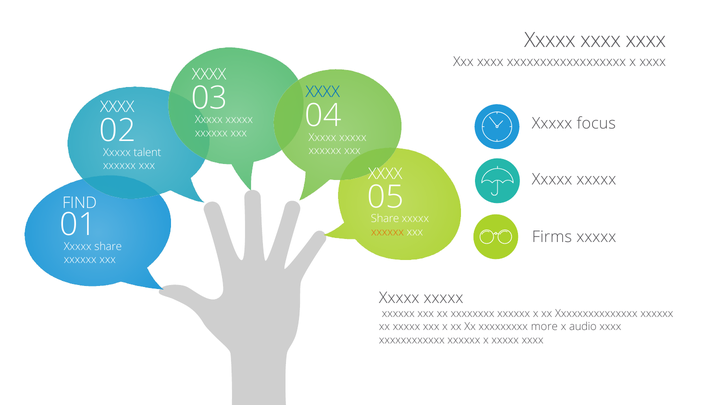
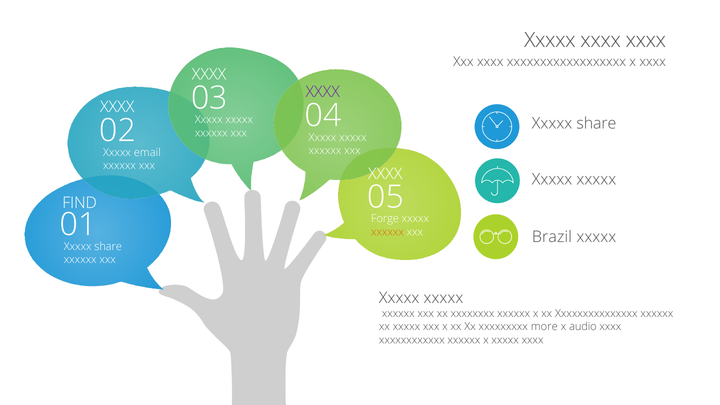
XXXX colour: blue -> purple (323, 92)
focus: focus -> share (596, 123)
talent: talent -> email (147, 153)
Share: Share -> Forge (385, 219)
Firms: Firms -> Brazil (552, 237)
